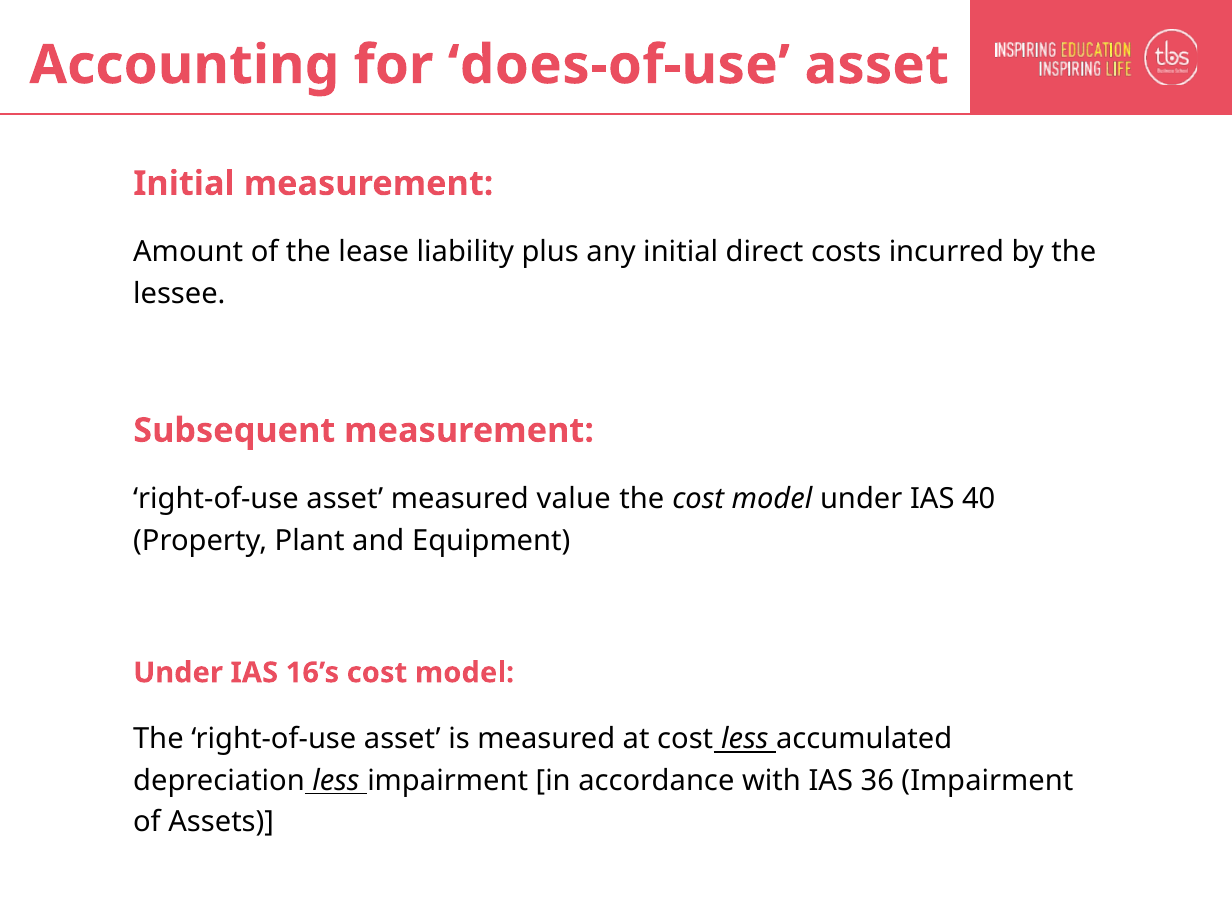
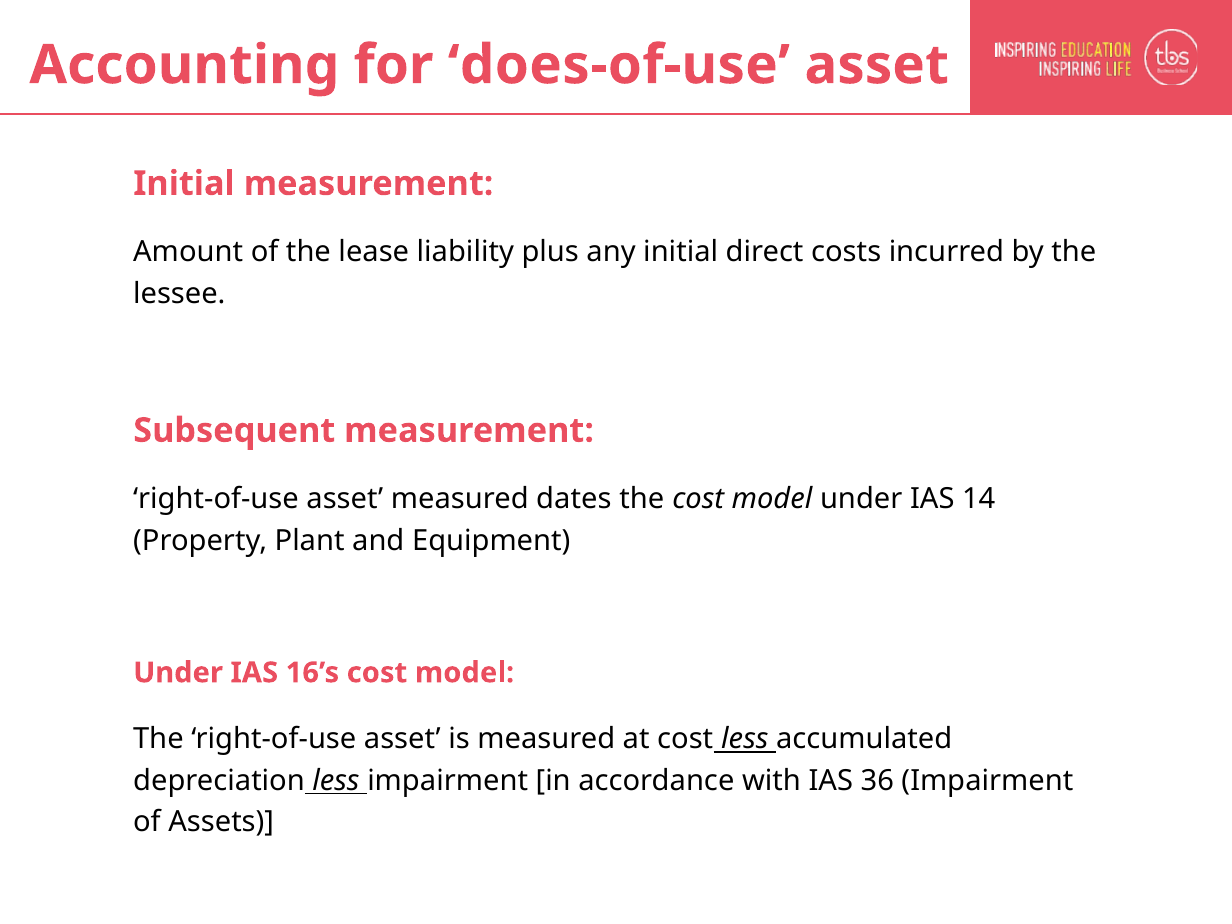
value: value -> dates (574, 499)
40: 40 -> 14 (979, 499)
